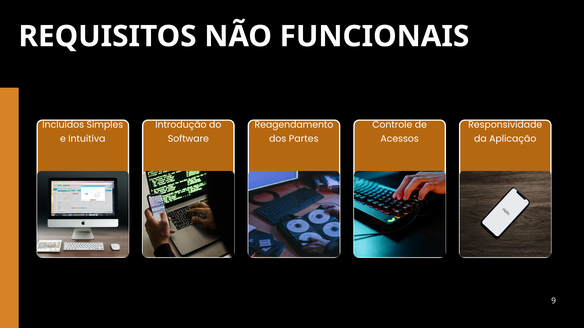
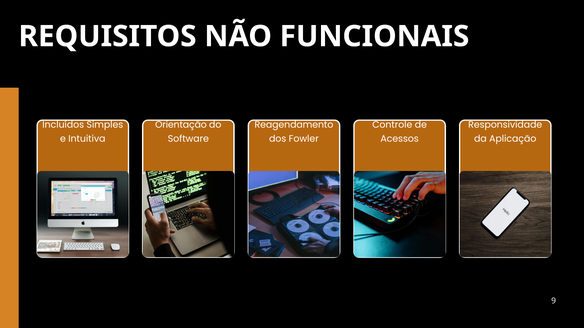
Introdução: Introdução -> Orientação (181, 125)
Partes: Partes -> Fowler (304, 139)
